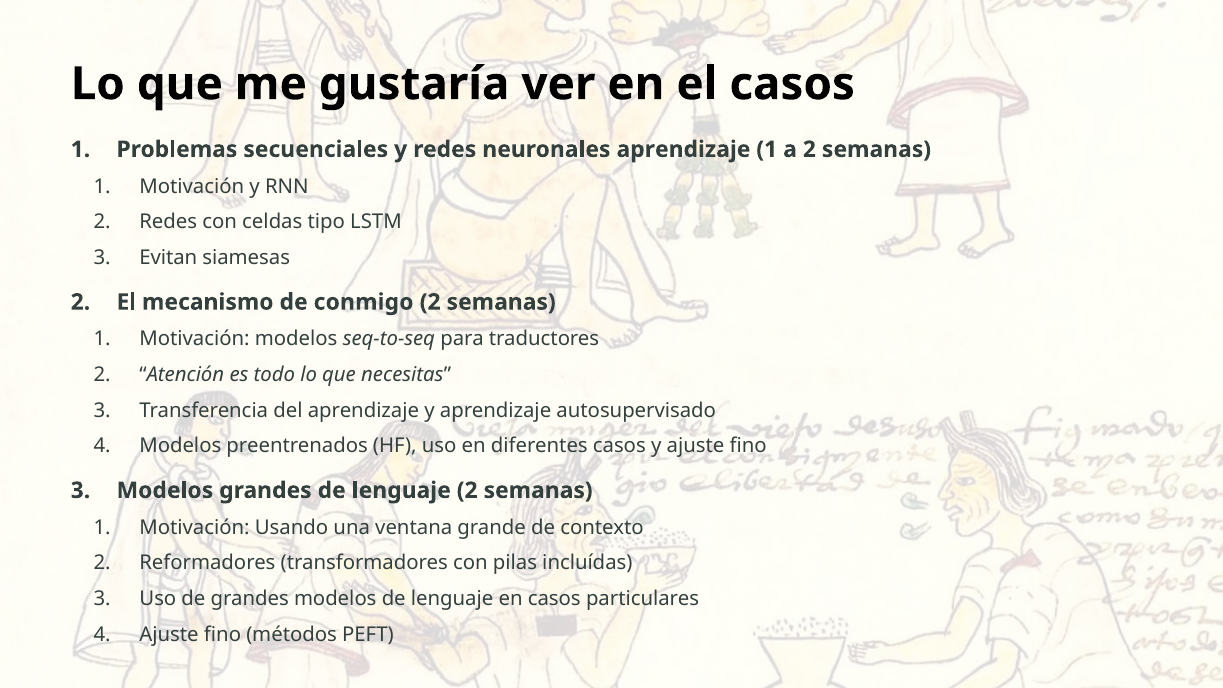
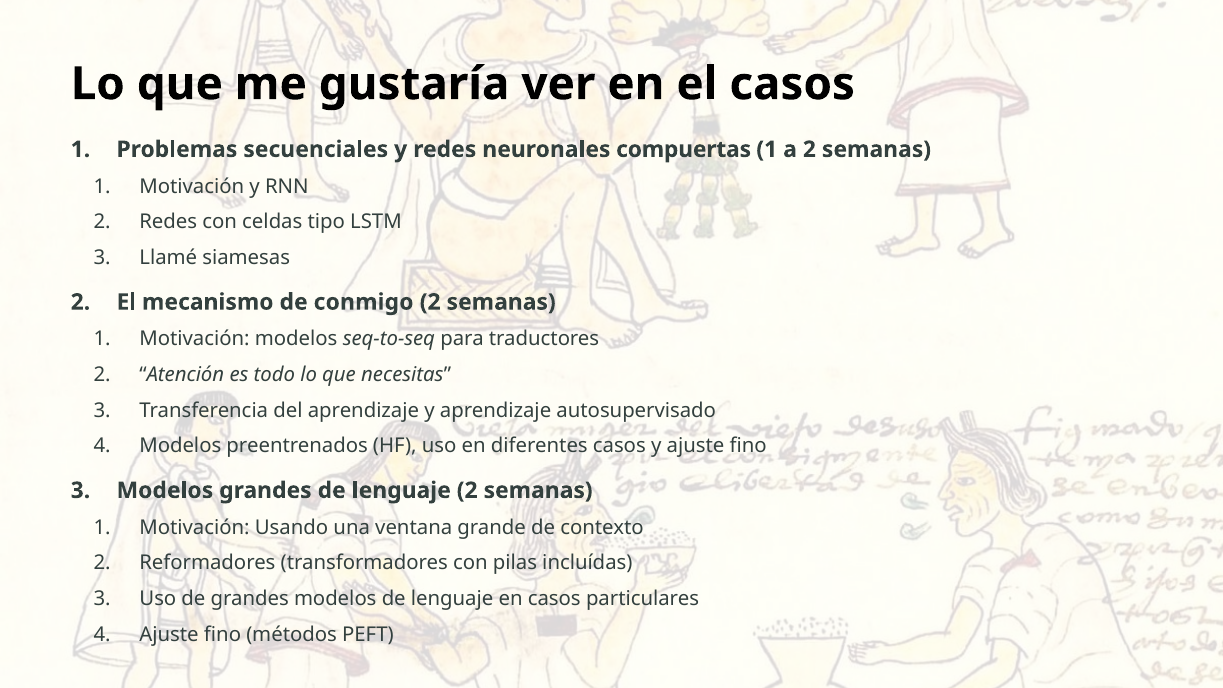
neuronales aprendizaje: aprendizaje -> compuertas (684, 149)
Evitan: Evitan -> Llamé (168, 258)
